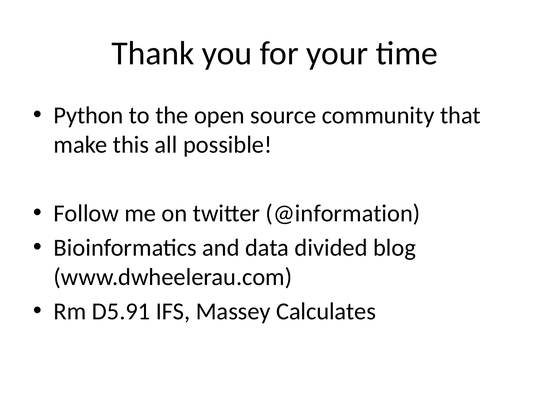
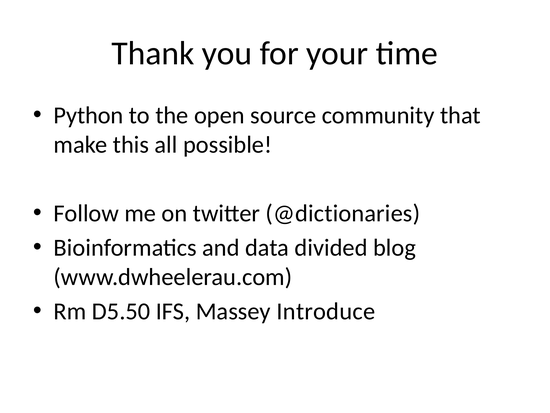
@information: @information -> @dictionaries (343, 213)
D5.91: D5.91 -> D5.50 (121, 311)
Calculates: Calculates -> Introduce (326, 311)
